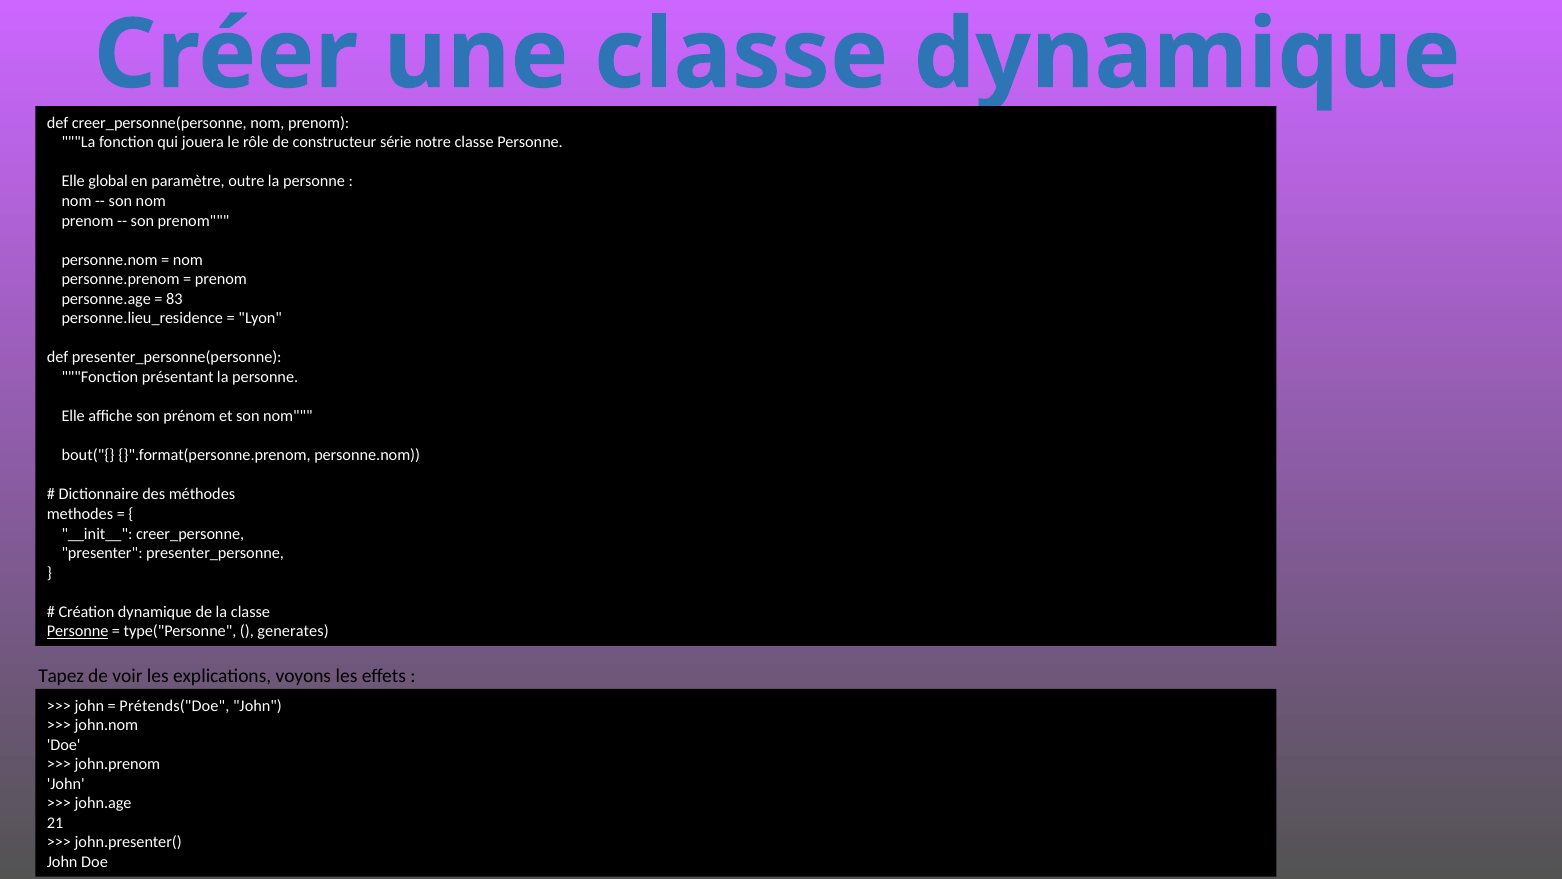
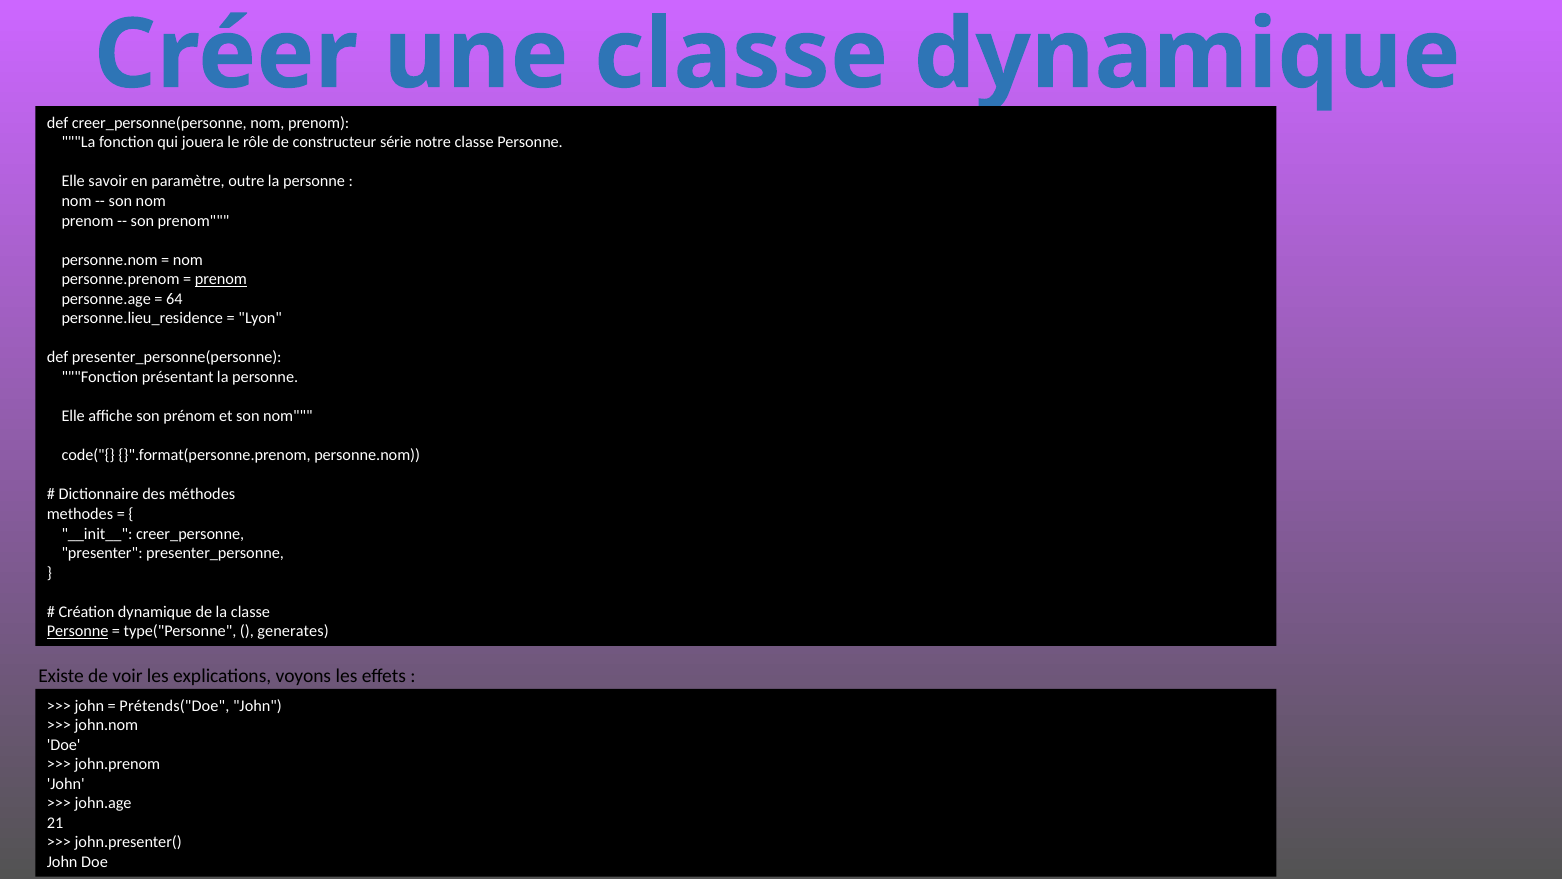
global: global -> savoir (108, 181)
prenom underline: none -> present (221, 279)
83: 83 -> 64 (174, 299)
bout("{: bout("{ -> code("{ (88, 455)
Tapez: Tapez -> Existe (61, 676)
